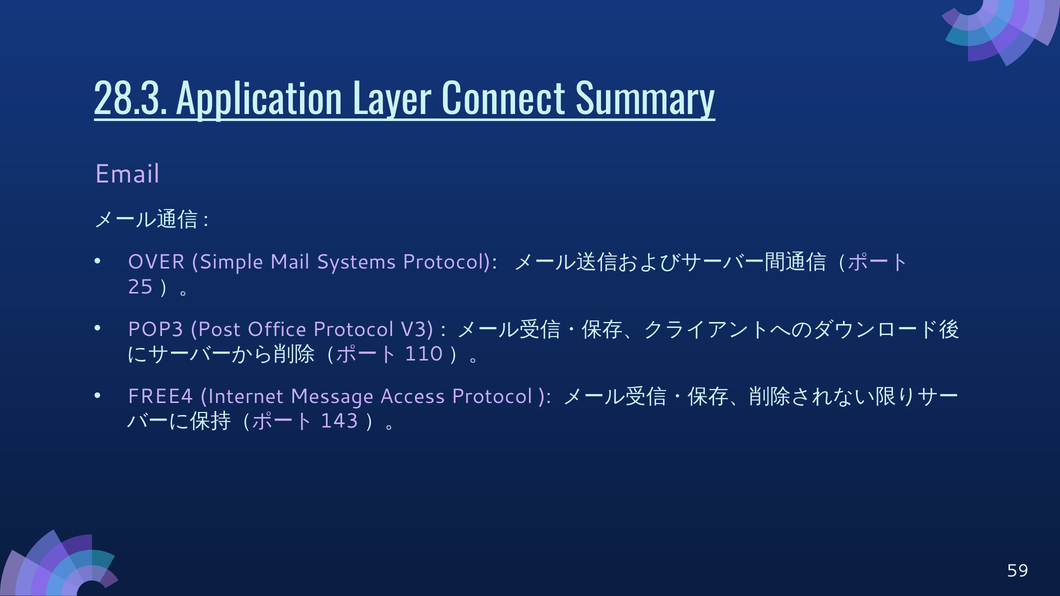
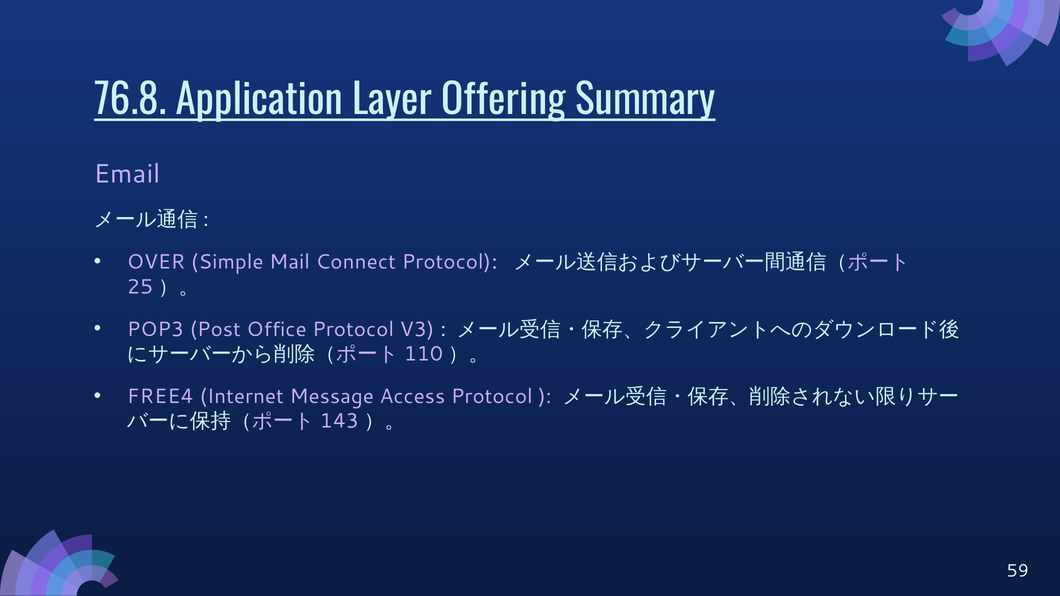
28.3: 28.3 -> 76.8 (130, 101)
Connect: Connect -> Offering (504, 101)
Systems: Systems -> Connect (356, 262)
